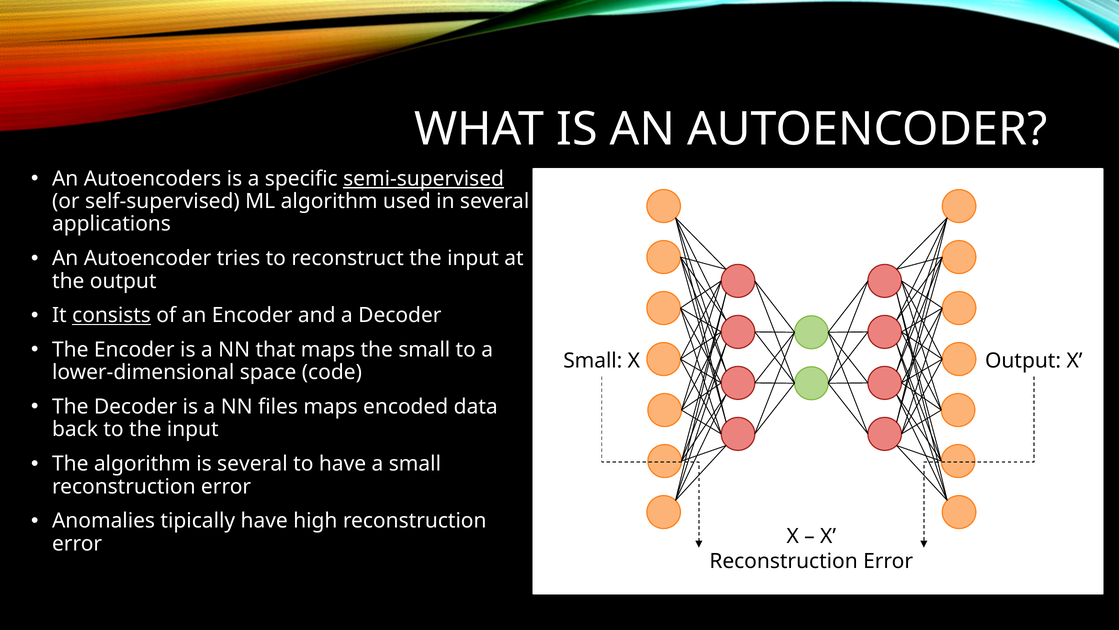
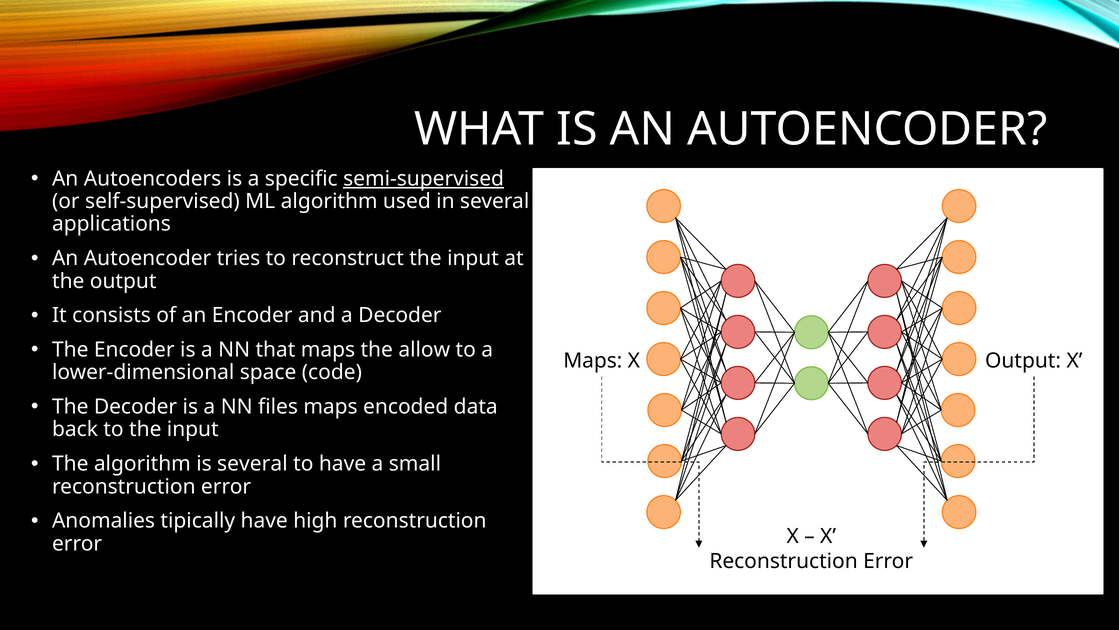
consists underline: present -> none (112, 315)
the small: small -> allow (424, 349)
Small: Small -> Maps (593, 360)
